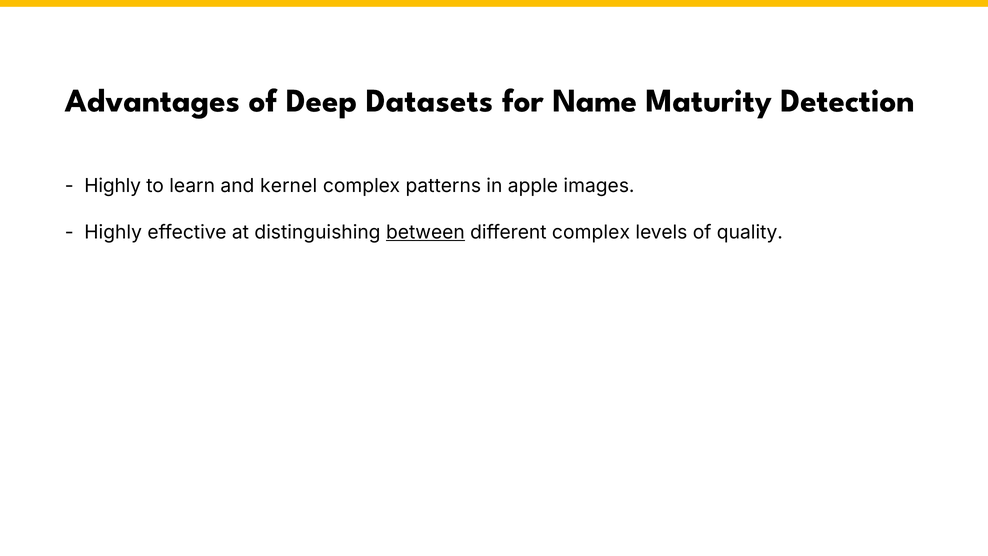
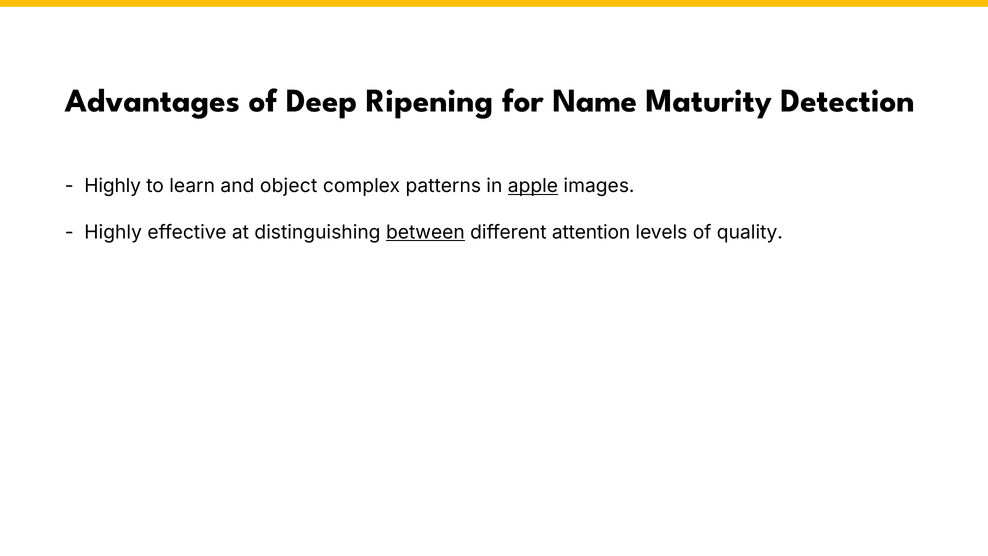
Datasets: Datasets -> Ripening (429, 101)
kernel: kernel -> object (289, 186)
apple underline: none -> present (533, 186)
different complex: complex -> attention (591, 232)
